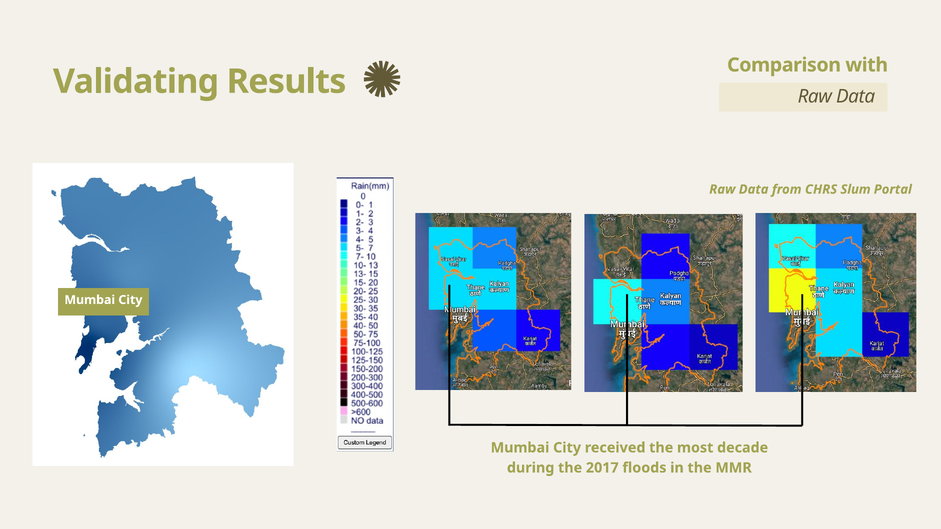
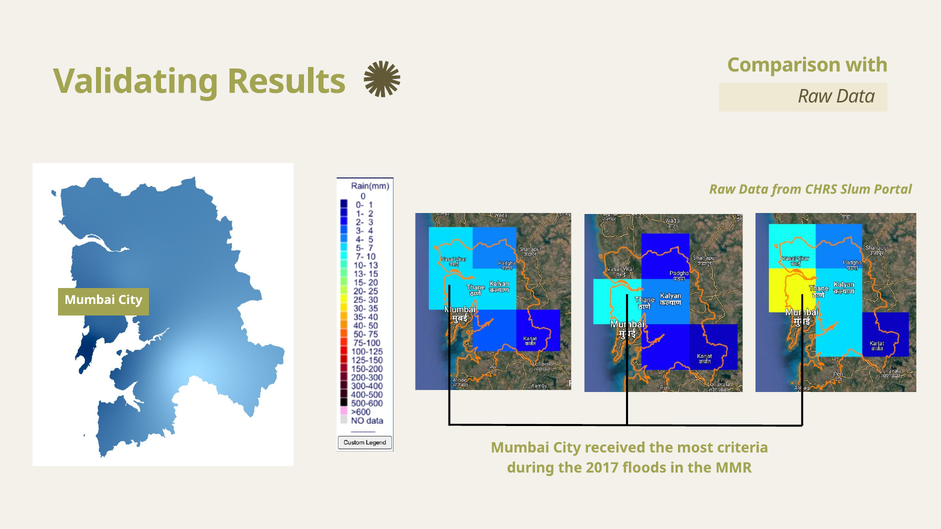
decade: decade -> criteria (743, 448)
